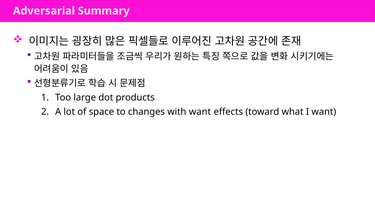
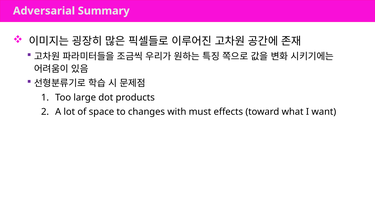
with want: want -> must (200, 112)
